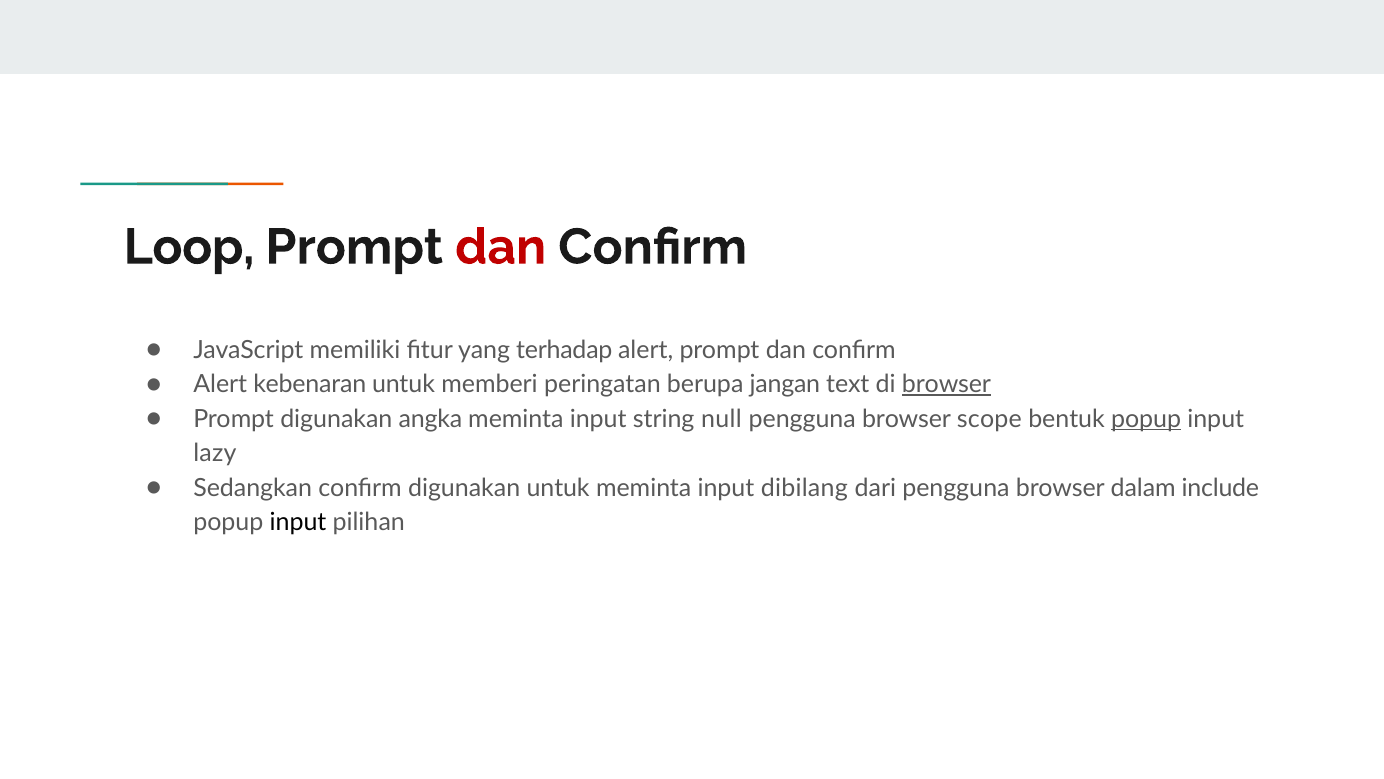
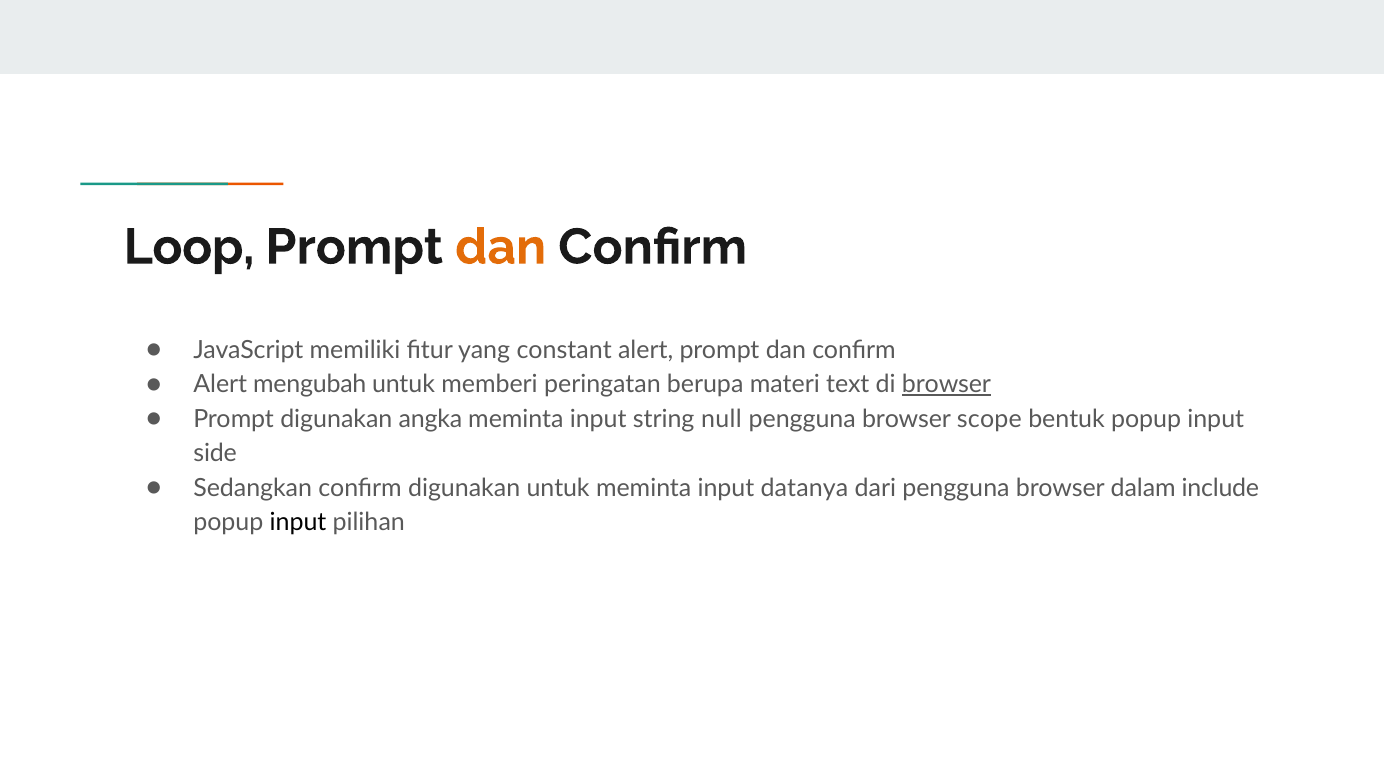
dan colour: red -> orange (501, 247)
terhadap: terhadap -> constant (564, 350)
kebenaran: kebenaran -> mengubah (310, 384)
jangan: jangan -> materi (785, 384)
popup underline: present -> none (1146, 419)
lazy: lazy -> side (215, 453)
dibilang: dibilang -> datanya (804, 488)
